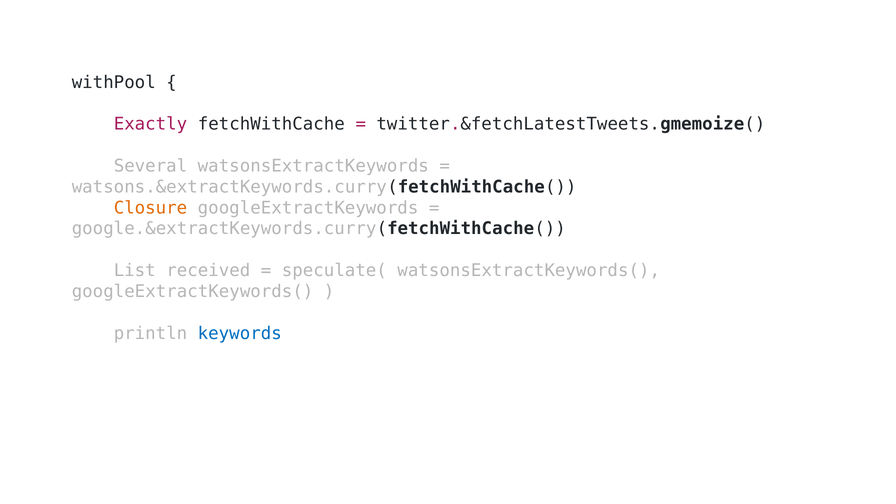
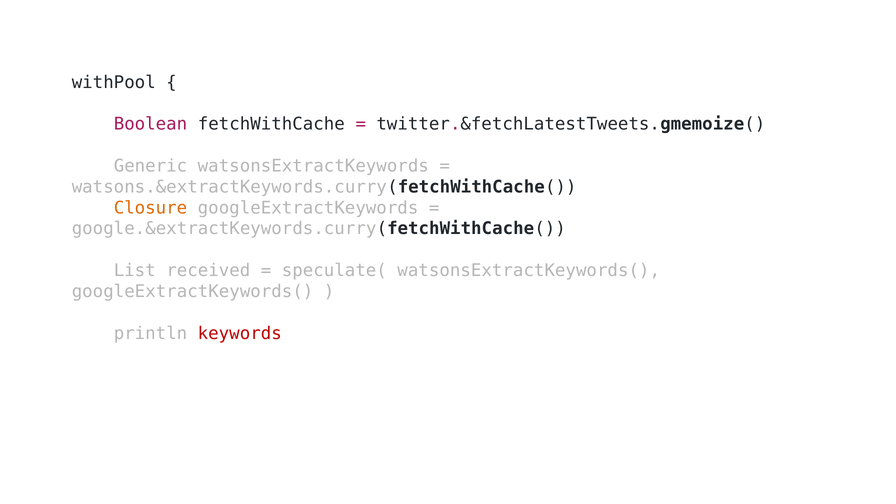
Exactly: Exactly -> Boolean (150, 124)
Several: Several -> Generic (150, 166)
keywords colour: blue -> red (240, 333)
